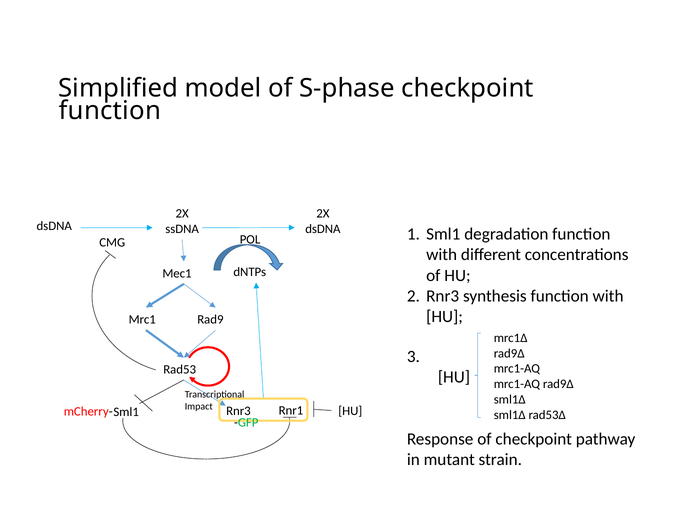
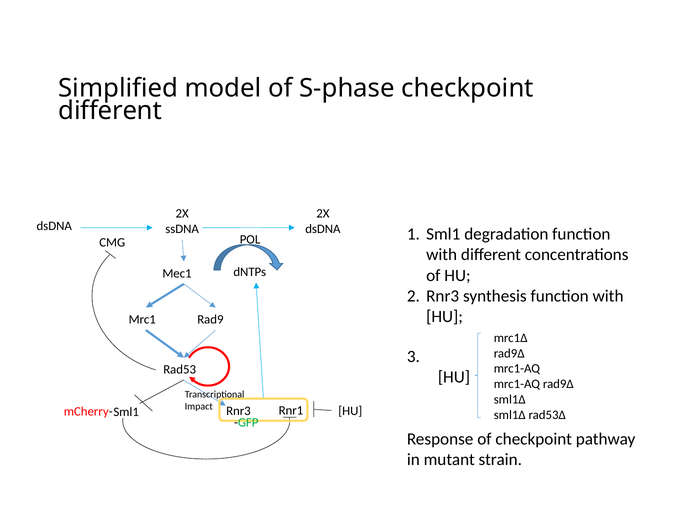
function: function -> different (110, 111)
